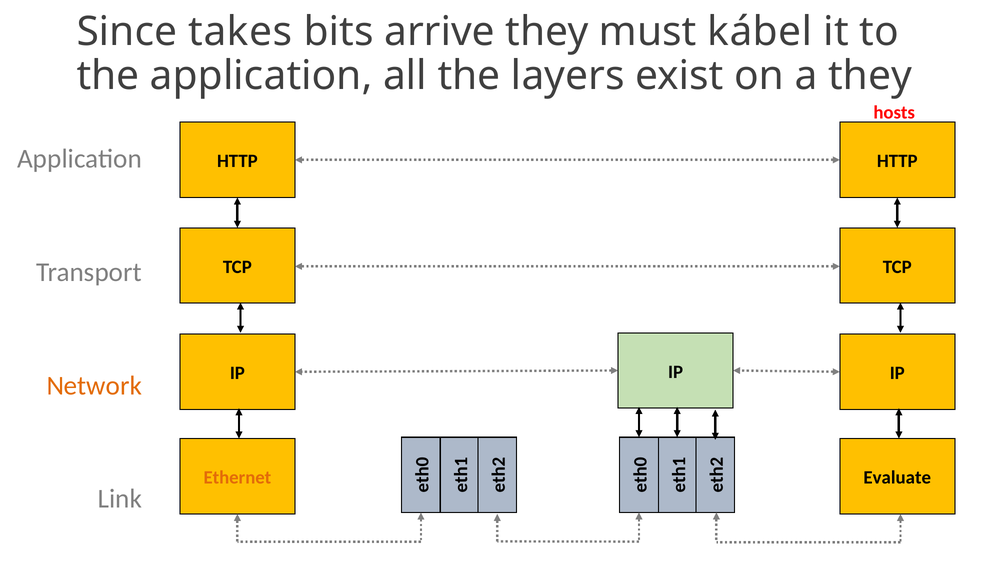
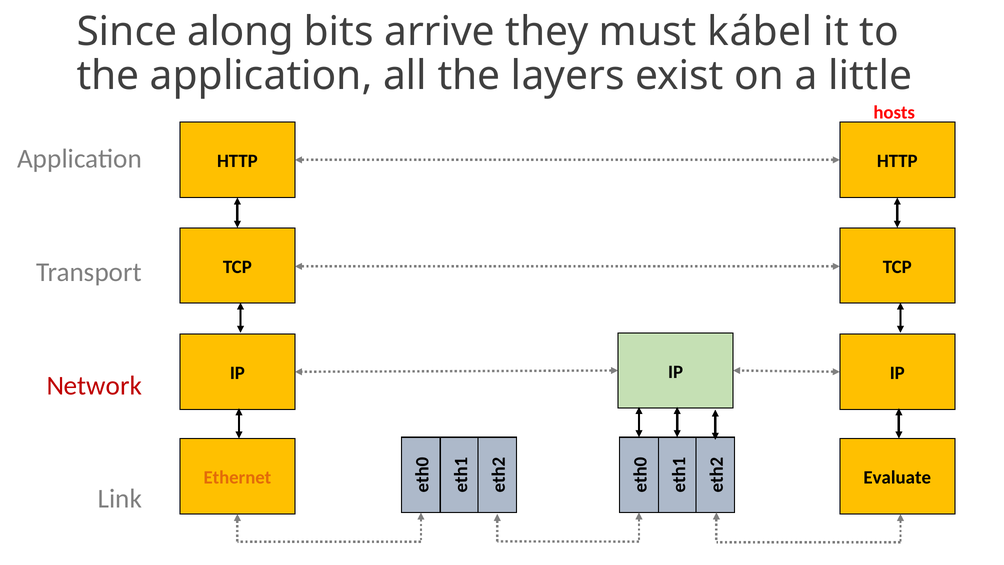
takes: takes -> along (241, 32)
a they: they -> little (870, 76)
Network colour: orange -> red (94, 385)
